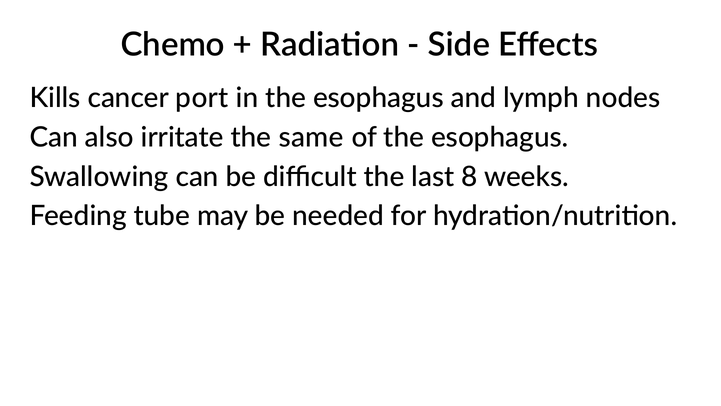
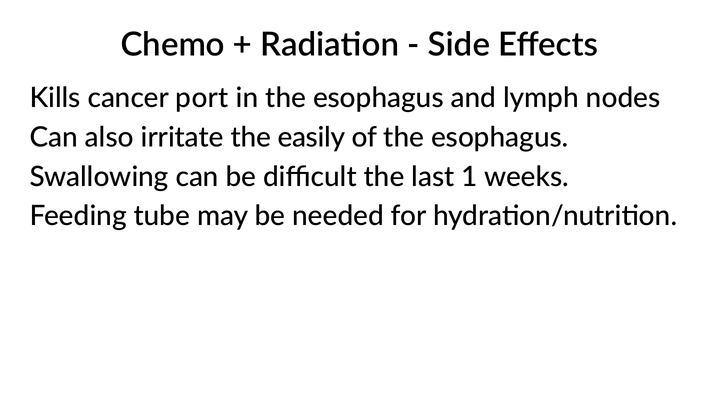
same: same -> easily (311, 137)
8: 8 -> 1 (470, 177)
